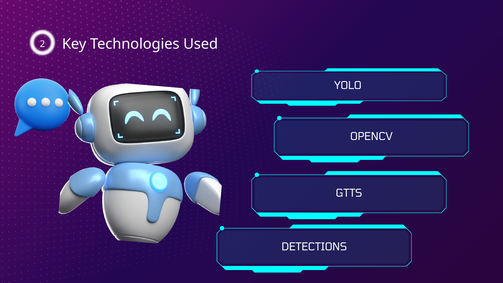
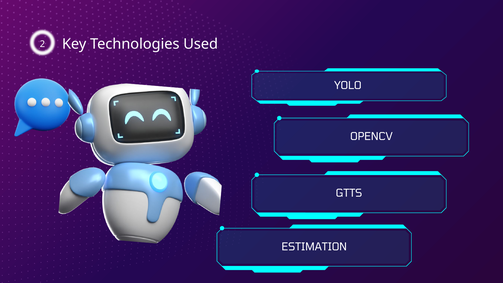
DETECTIONS: DETECTIONS -> ESTIMATION (314, 247)
